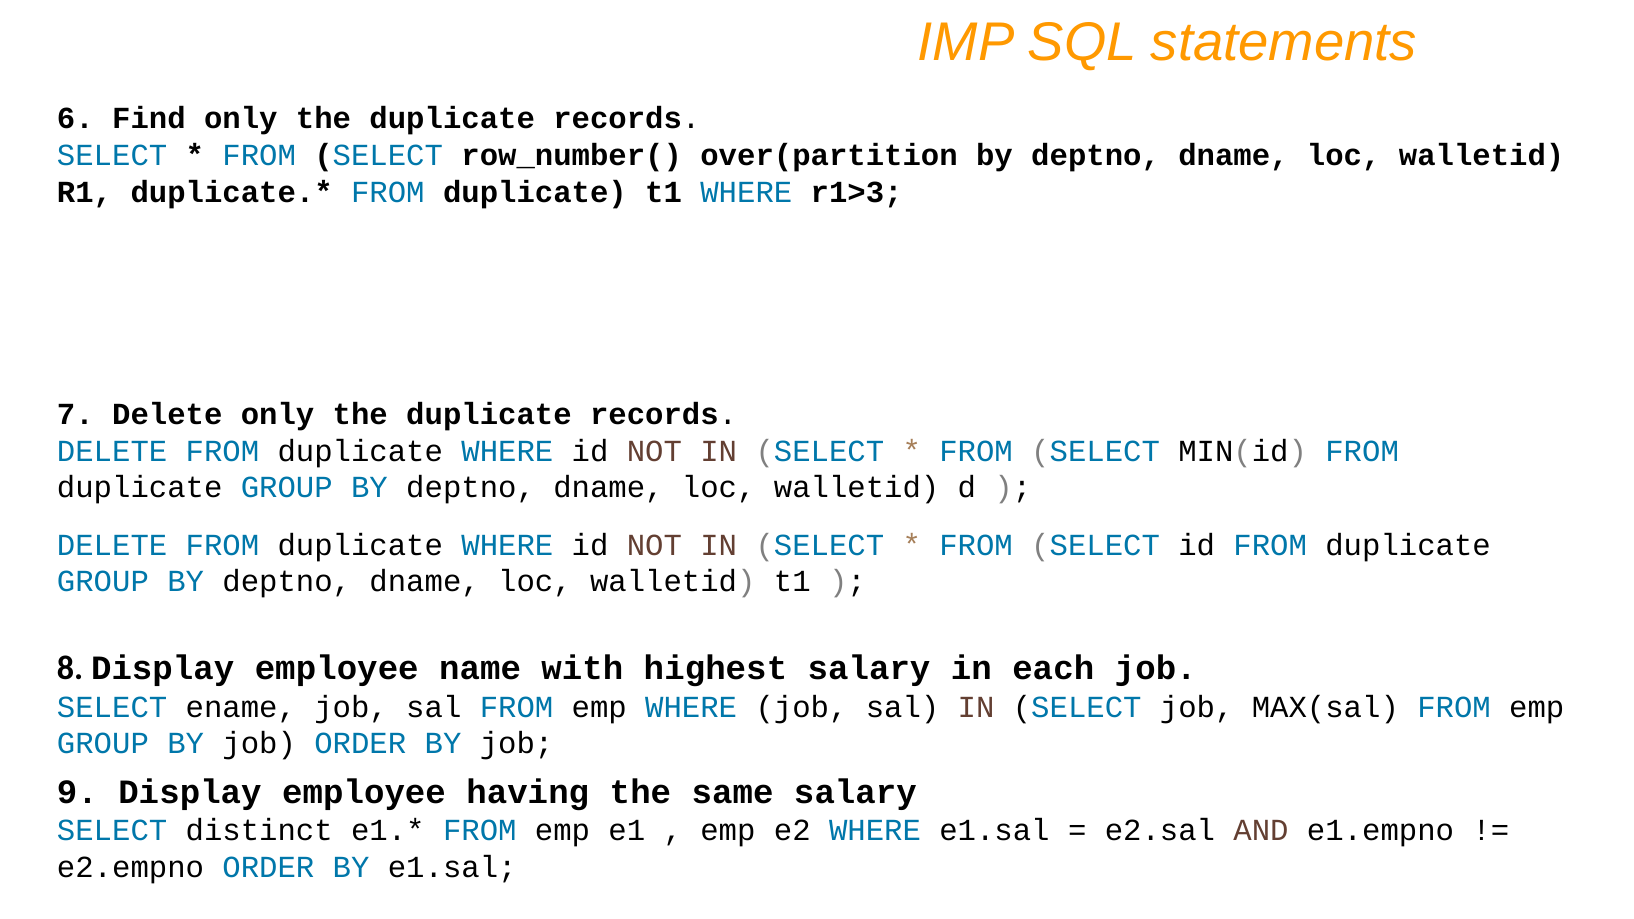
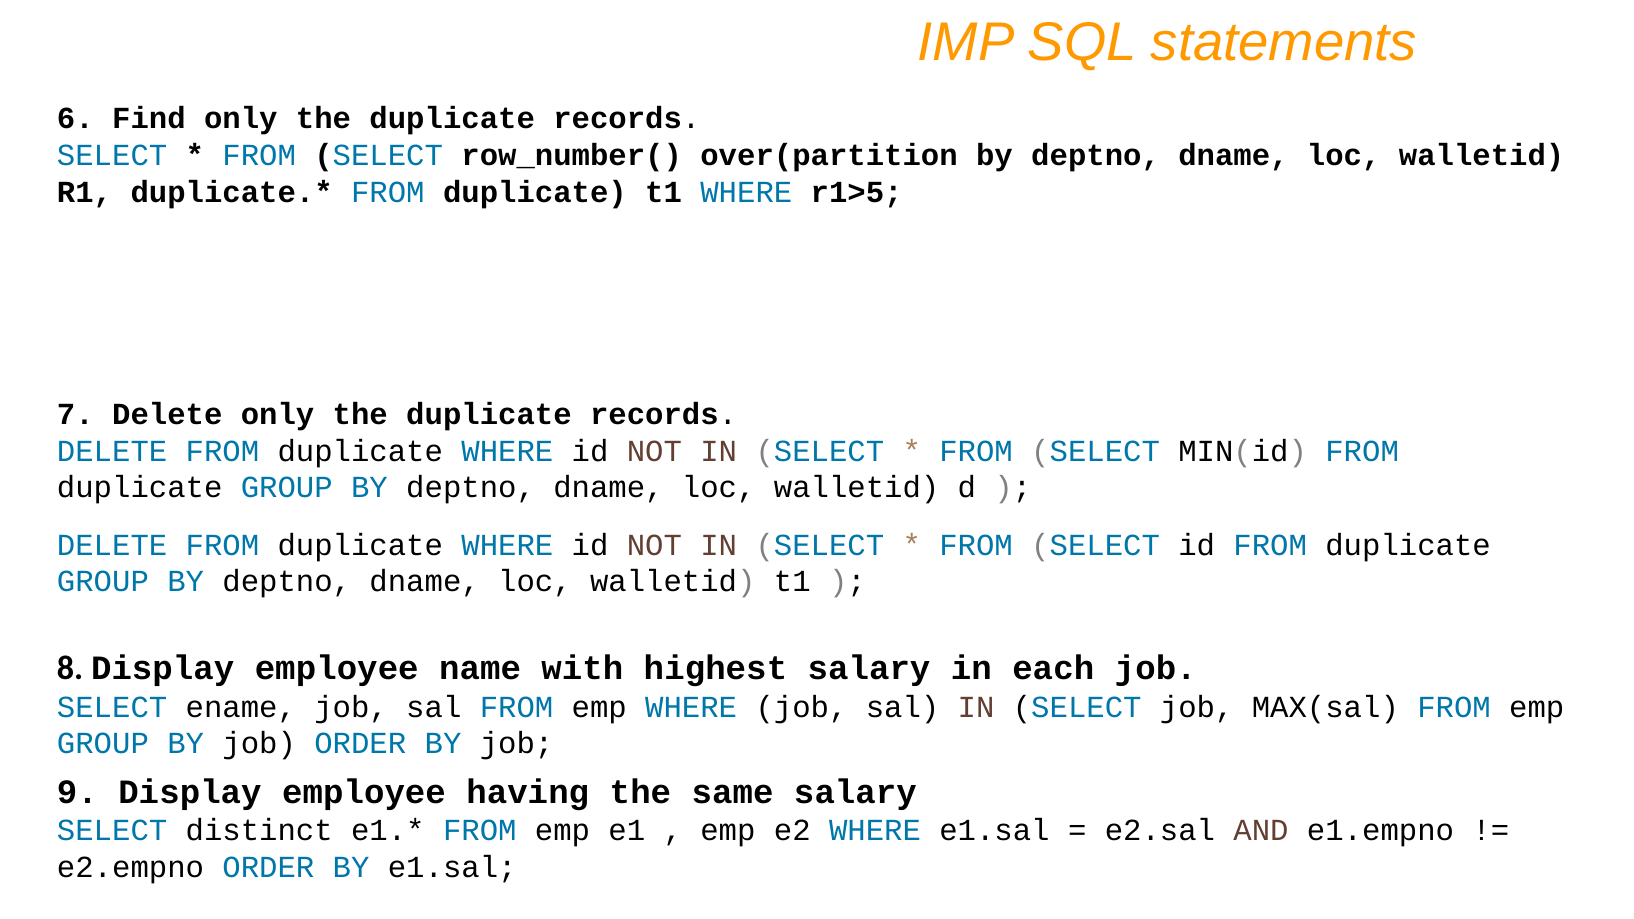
r1>3: r1>3 -> r1>5 (857, 192)
